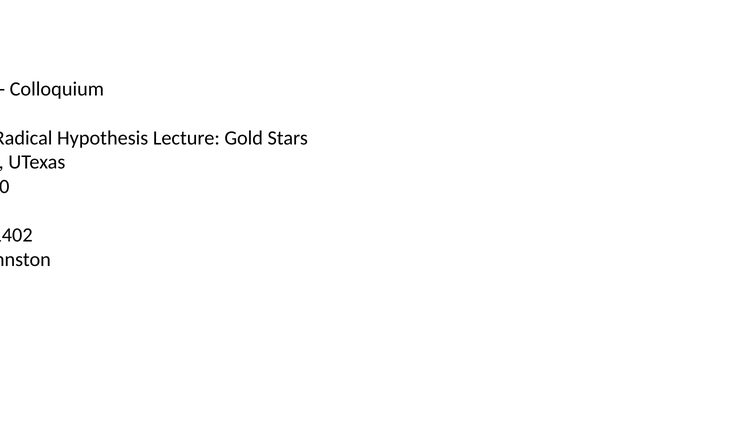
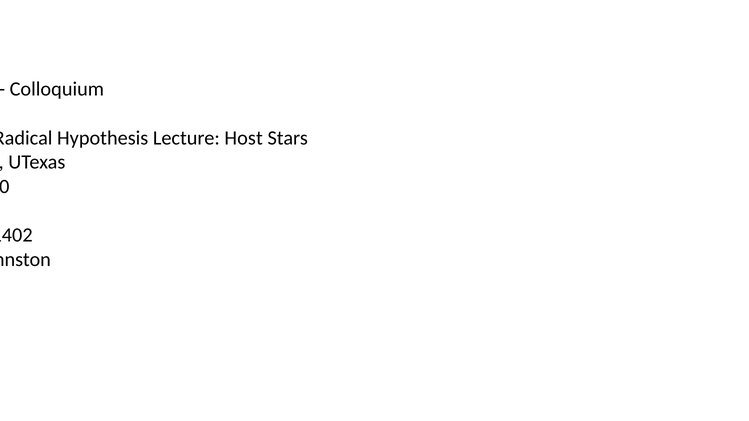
Lecture Gold: Gold -> Host (244, 138)
